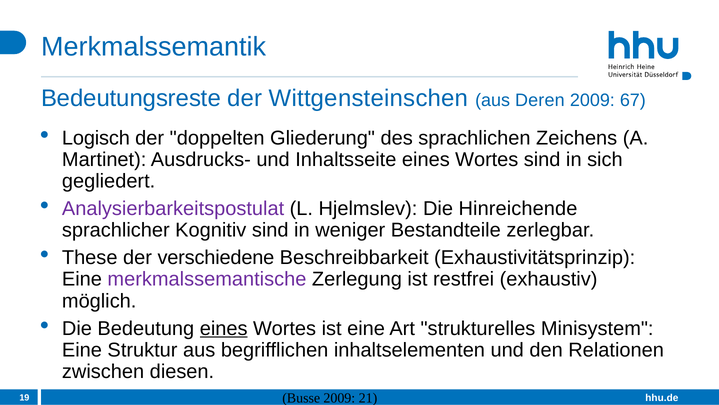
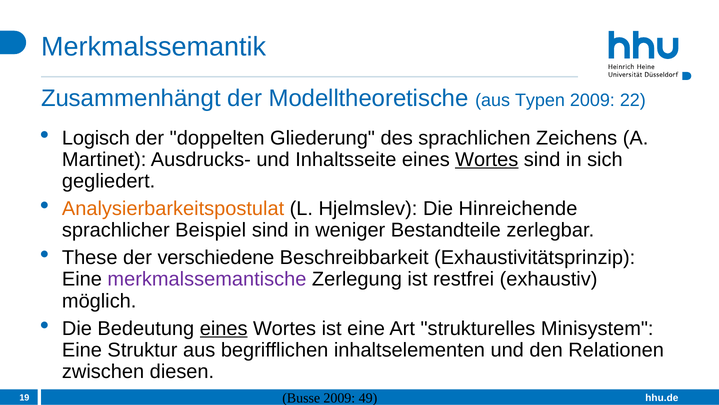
Bedeutungsreste: Bedeutungsreste -> Zusammenhängt (131, 98)
Wittgensteinschen: Wittgensteinschen -> Modelltheoretische (369, 98)
Deren: Deren -> Typen (540, 100)
67: 67 -> 22 (633, 100)
Wortes underline: none -> present (487, 159)
Analysierbarkeitspostulat colour: purple -> orange (173, 209)
Kognitiv: Kognitiv -> Beispiel (211, 230)
21: 21 -> 49 (368, 398)
